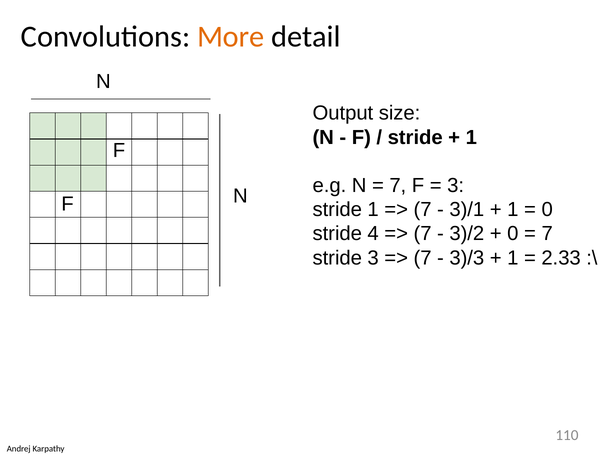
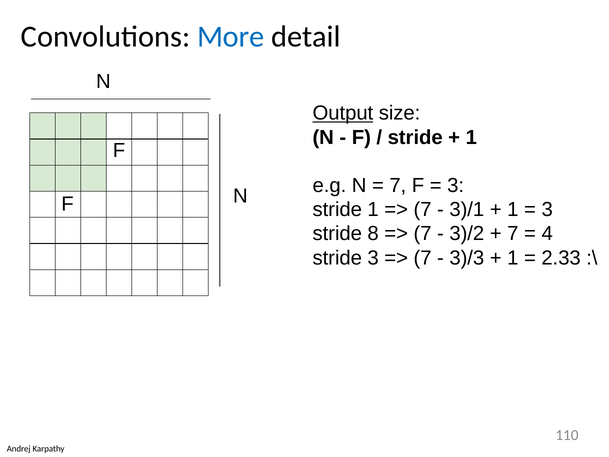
More colour: orange -> blue (231, 37)
Output underline: none -> present (343, 113)
0: 0 -> 3 (547, 209)
4: 4 -> 8 (373, 234)
0: 0 -> 7 (513, 234)
7: 7 -> 4 (547, 234)
